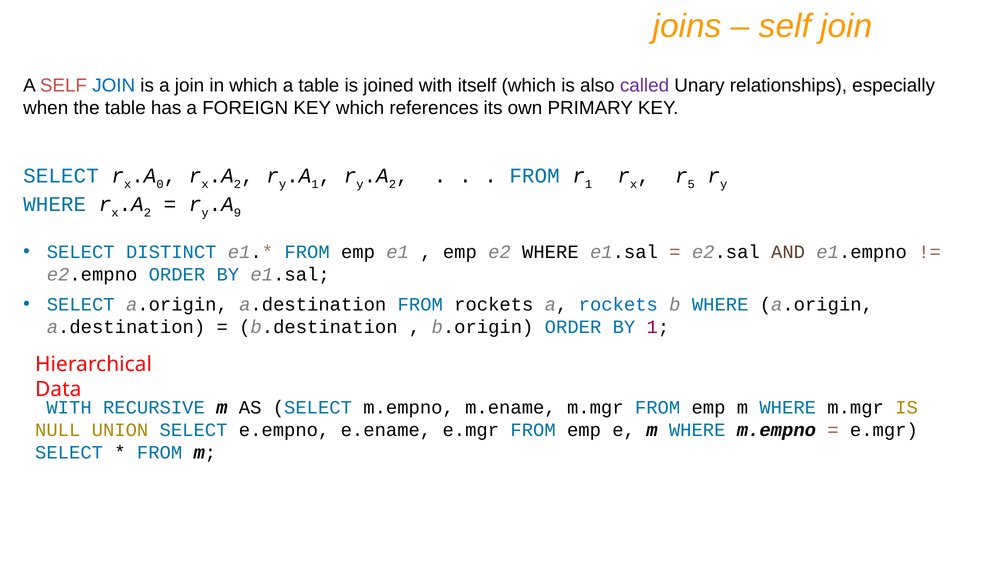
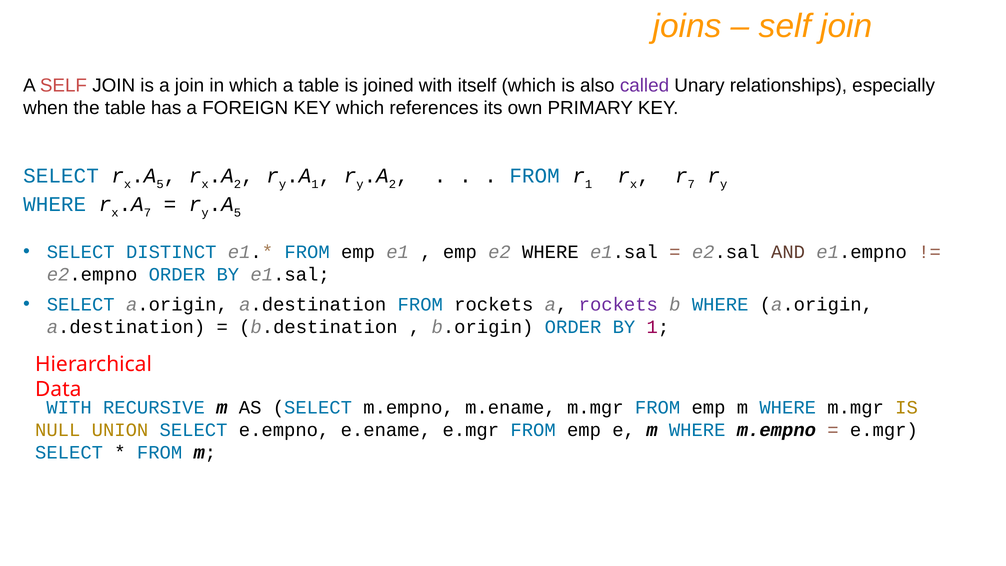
JOIN colour: blue -> black (114, 85)
0: 0 -> 5 (160, 184)
5: 5 -> 7 (691, 184)
2: 2 -> 7 (147, 213)
9: 9 -> 5 (237, 213)
rockets colour: blue -> purple (618, 305)
